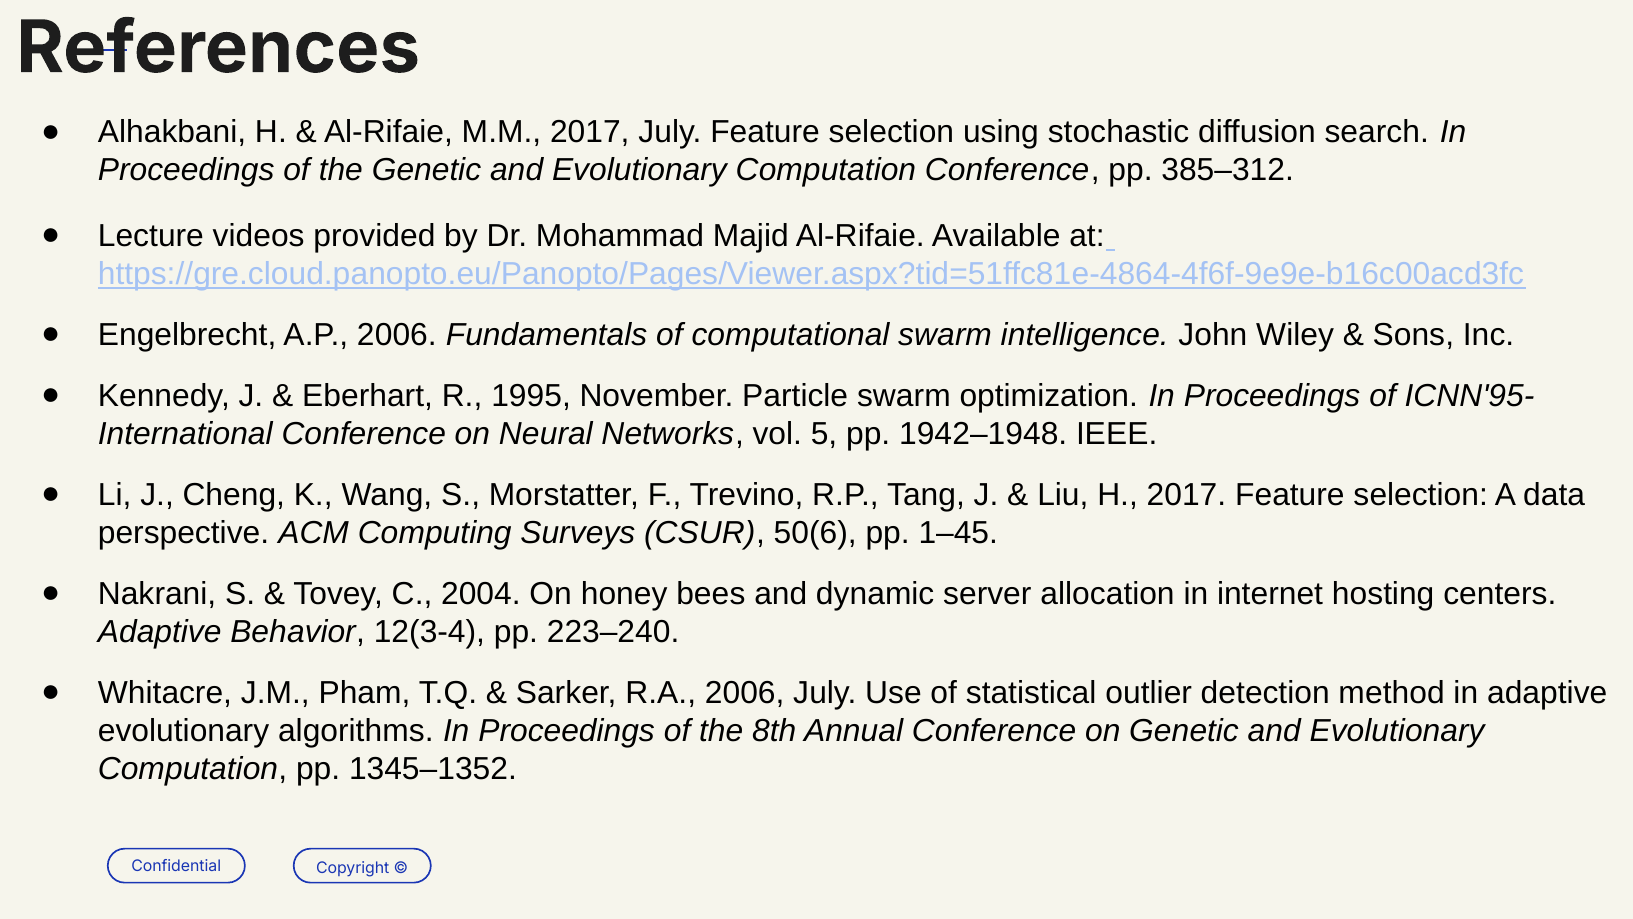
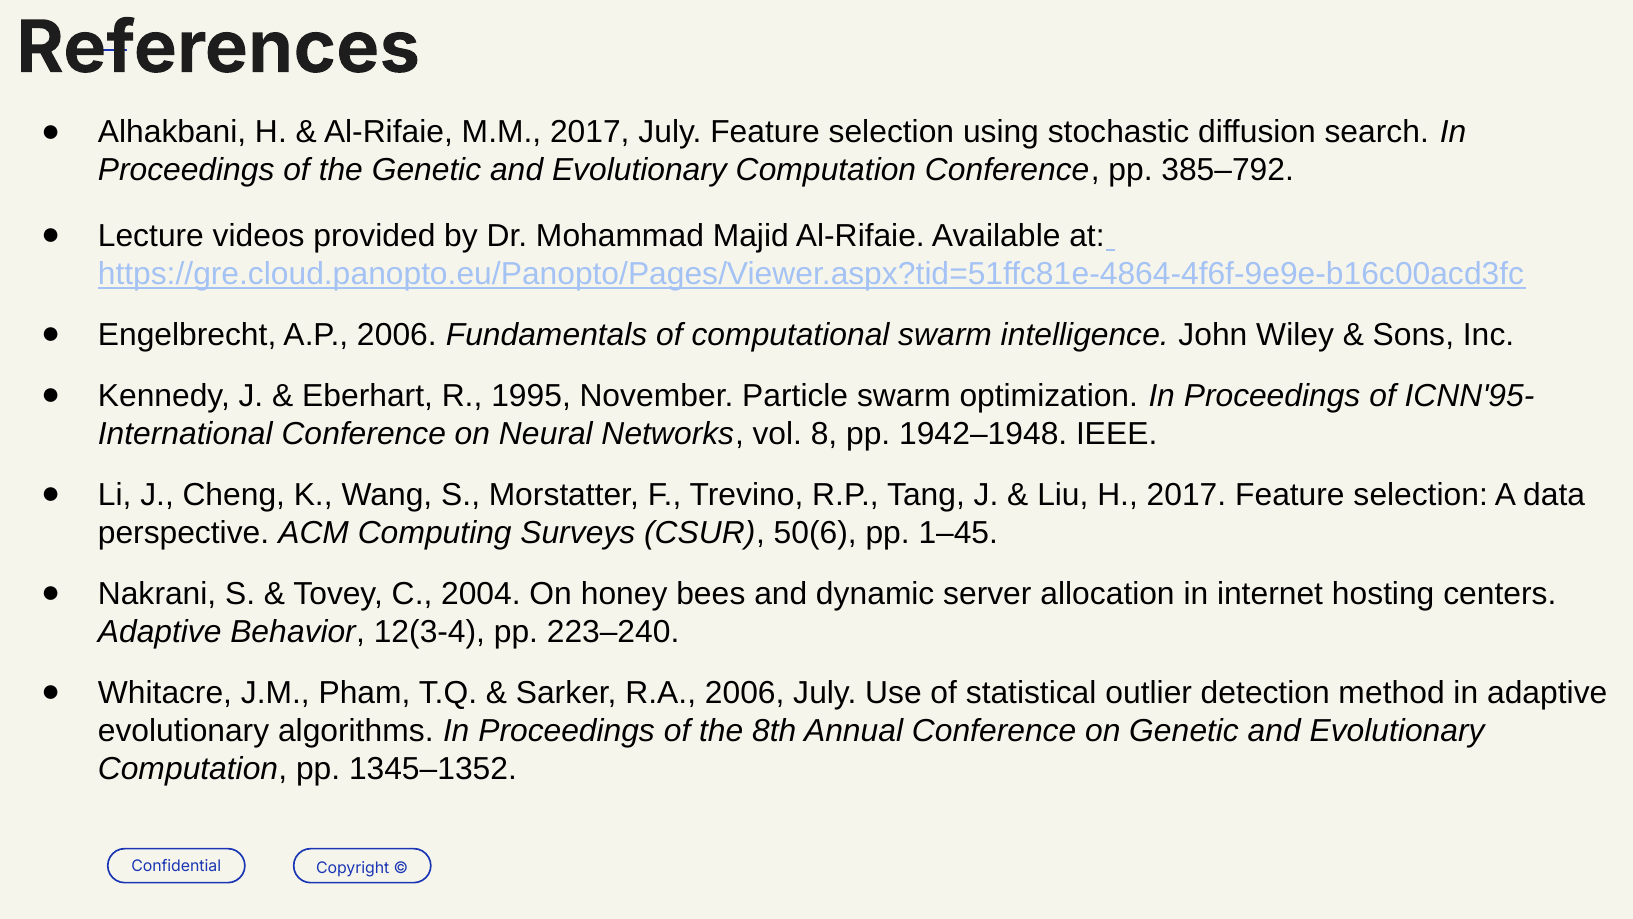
385–312: 385–312 -> 385–792 (1228, 170)
5: 5 -> 8 (824, 434)
